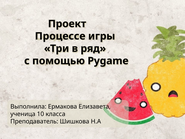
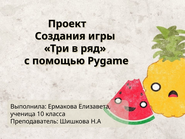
Процессе: Процессе -> Создания (60, 36)
